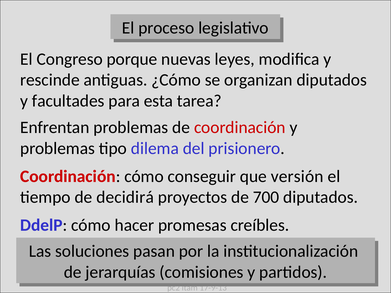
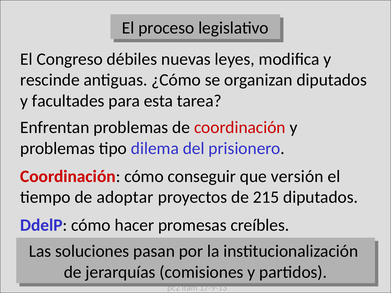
porque: porque -> débiles (132, 59)
decidirá: decidirá -> adoptar (125, 197)
700: 700 -> 215 (266, 197)
